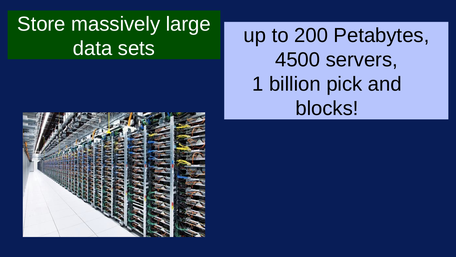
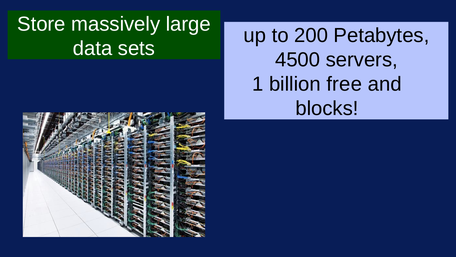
pick: pick -> free (344, 84)
